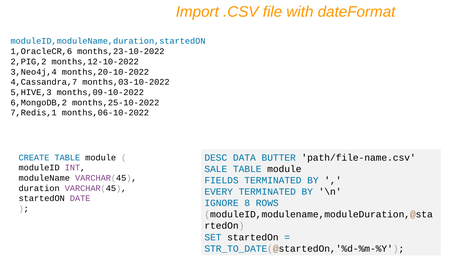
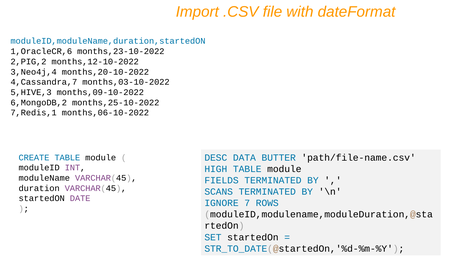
SALE: SALE -> HIGH (216, 169)
EVERY: EVERY -> SCANS (219, 192)
8: 8 -> 7 (247, 203)
